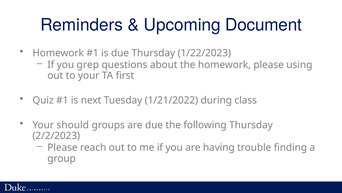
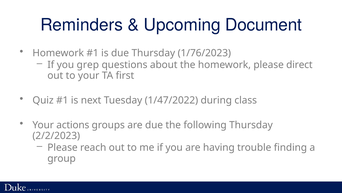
1/22/2023: 1/22/2023 -> 1/76/2023 (204, 53)
using: using -> direct (299, 65)
1/21/2022: 1/21/2022 -> 1/47/2022 (171, 100)
should: should -> actions (73, 125)
